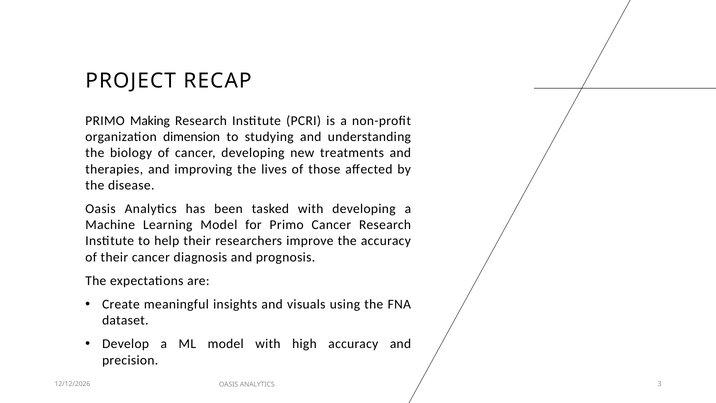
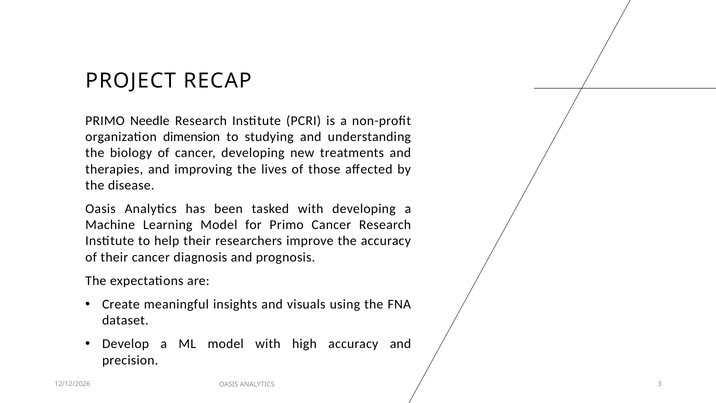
Making: Making -> Needle (150, 121)
